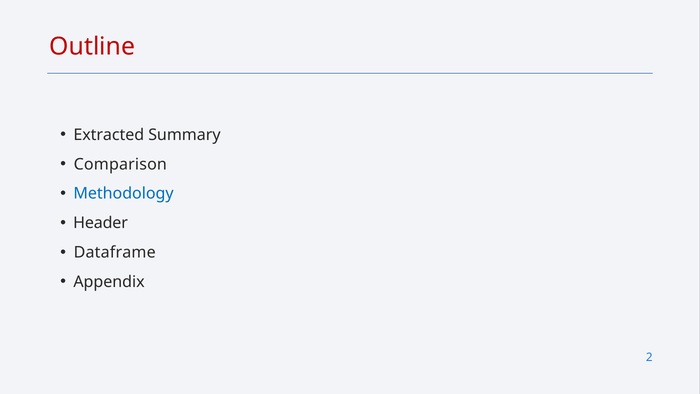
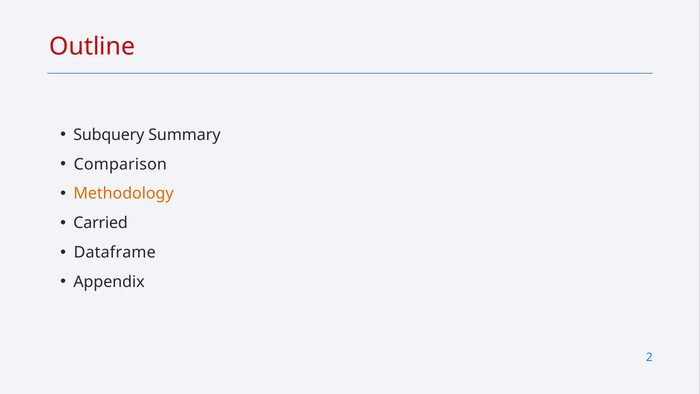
Extracted: Extracted -> Subquery (109, 135)
Methodology colour: blue -> orange (124, 194)
Header: Header -> Carried (101, 223)
